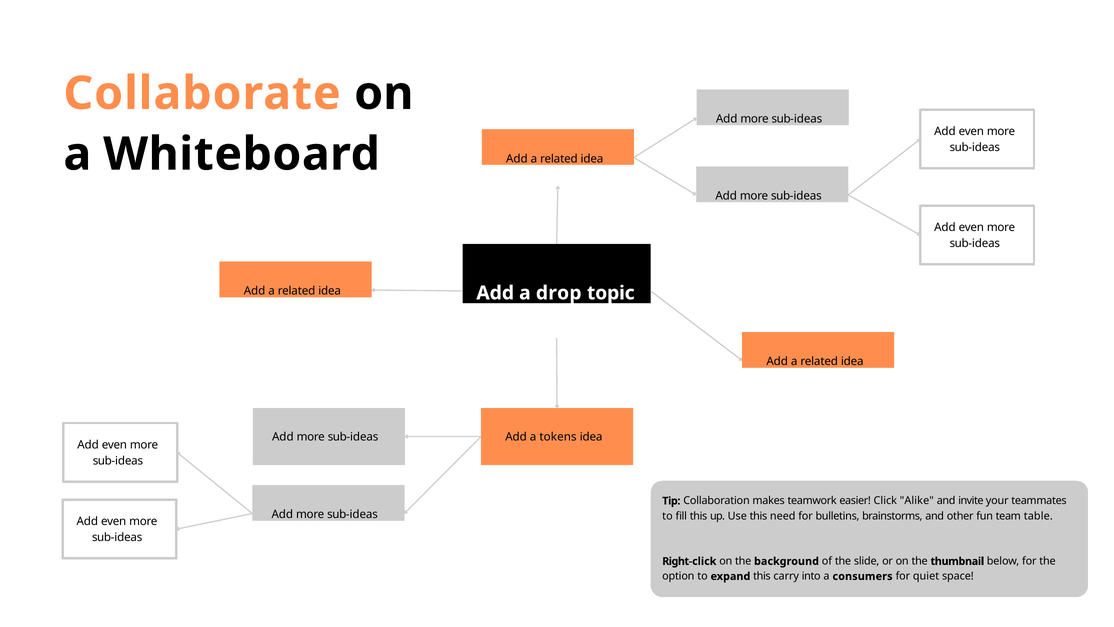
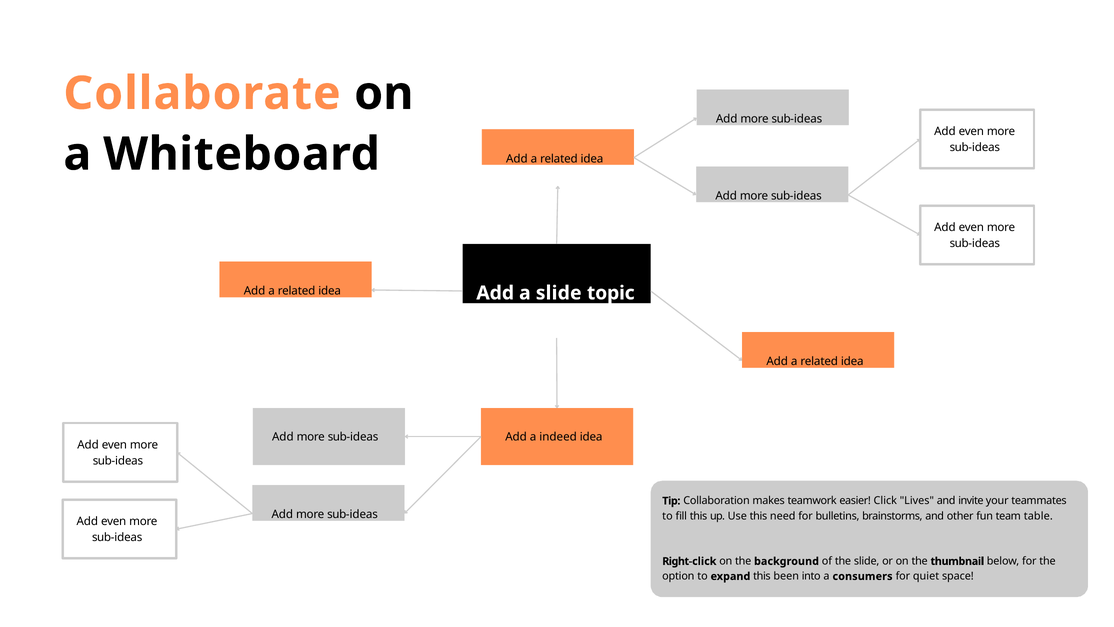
a drop: drop -> slide (559, 293)
tokens: tokens -> indeed (558, 437)
Alike: Alike -> Lives (917, 501)
carry: carry -> been (786, 576)
